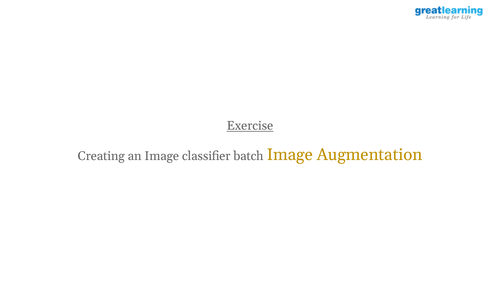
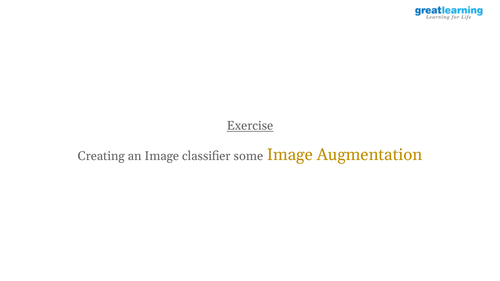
batch: batch -> some (248, 156)
